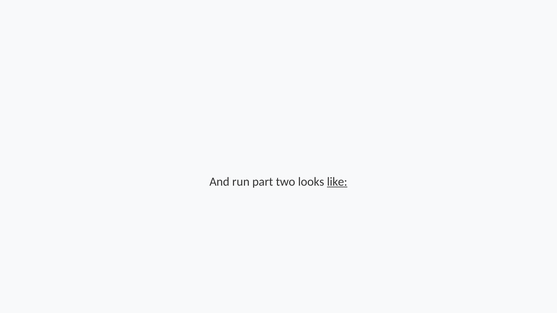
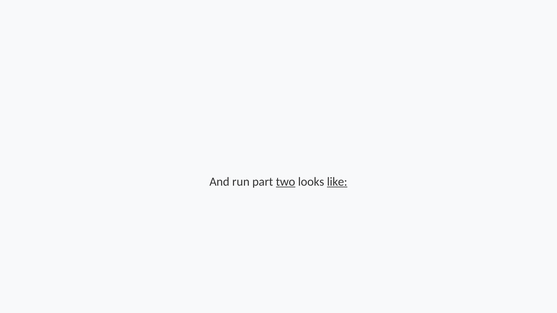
two underline: none -> present (286, 182)
